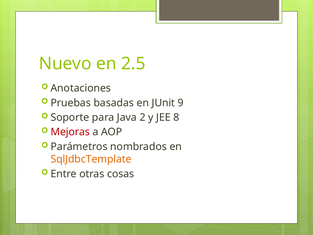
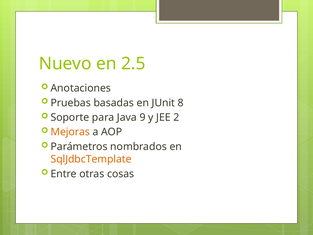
9: 9 -> 8 (181, 103)
2: 2 -> 9 (143, 117)
8: 8 -> 2 (176, 117)
Mejoras colour: red -> orange (70, 132)
